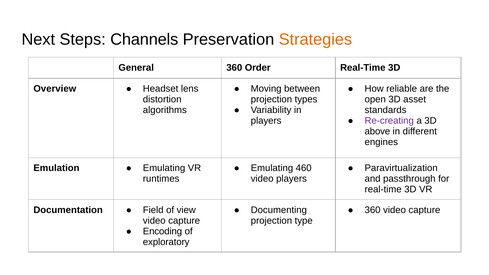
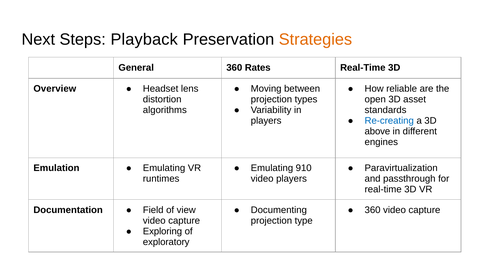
Channels: Channels -> Playback (144, 40)
Order: Order -> Rates (258, 68)
Re-creating colour: purple -> blue (389, 121)
460: 460 -> 910 (304, 168)
Encoding: Encoding -> Exploring (162, 231)
